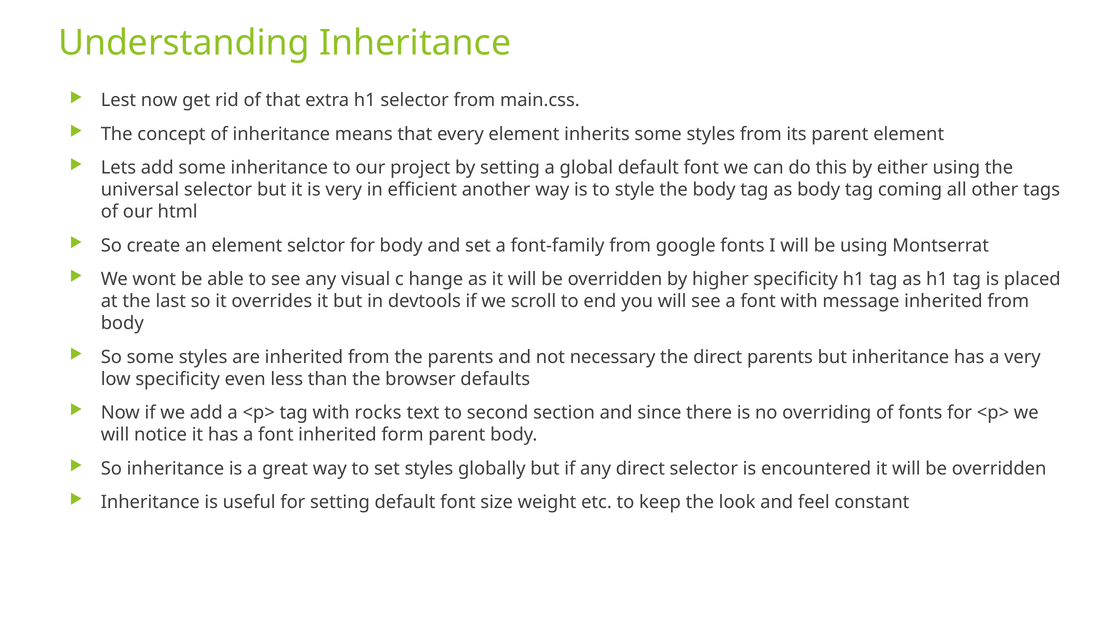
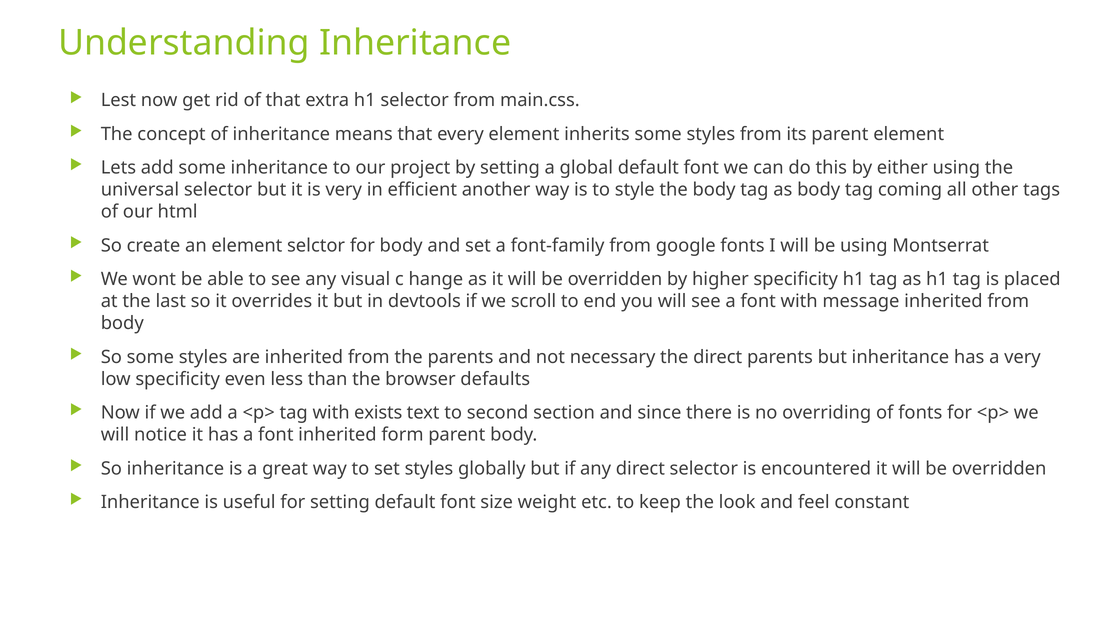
rocks: rocks -> exists (378, 412)
